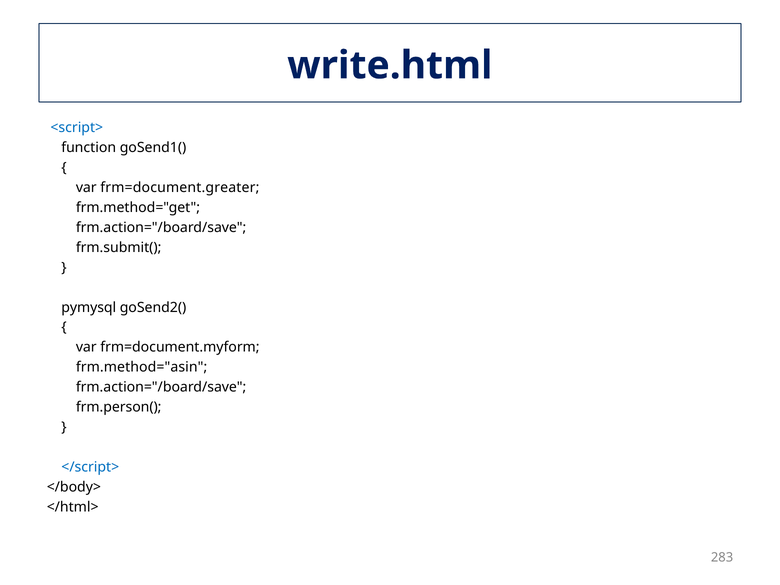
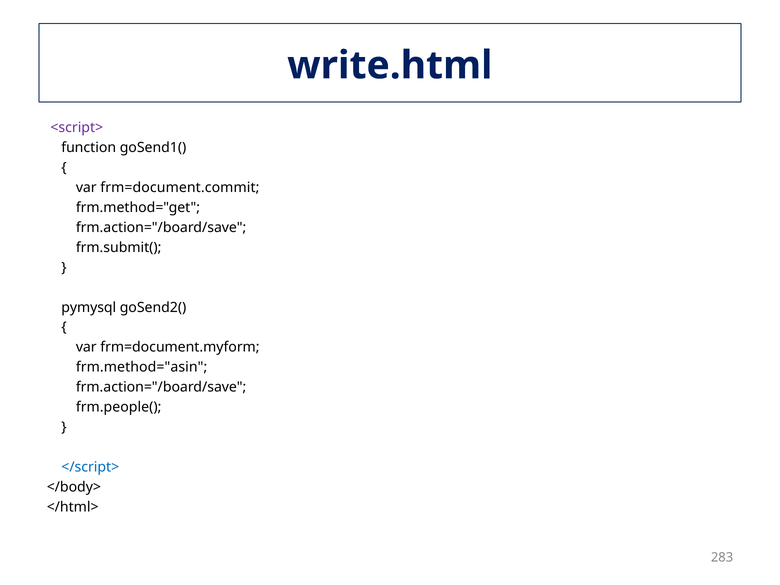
<script> colour: blue -> purple (77, 128)
frm=document.greater: frm=document.greater -> frm=document.commit (180, 188)
frm.person(: frm.person( -> frm.people( (119, 407)
